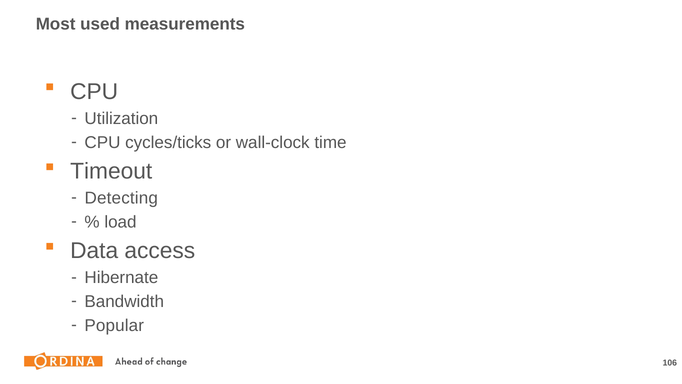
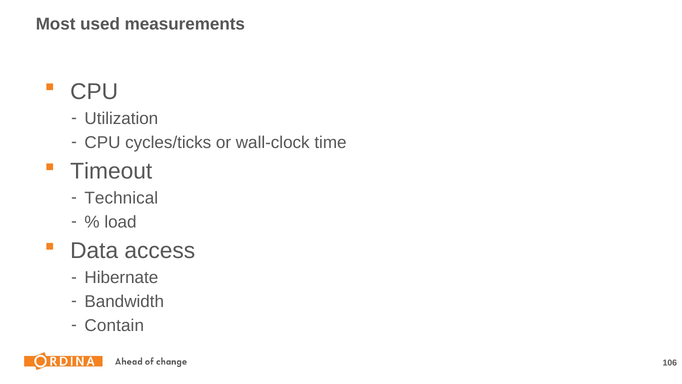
Detecting: Detecting -> Technical (121, 198)
Popular: Popular -> Contain (114, 325)
